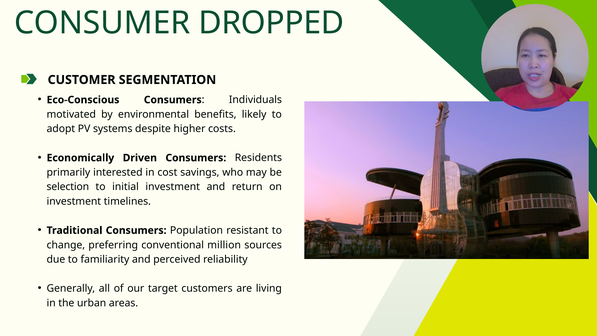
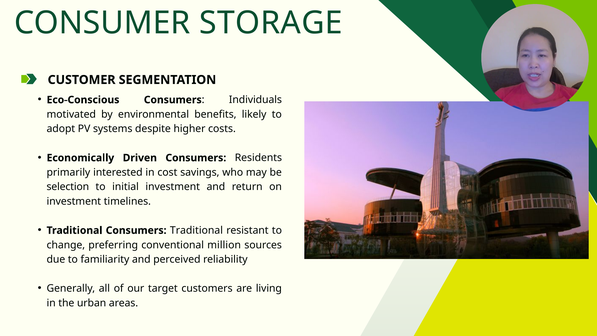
DROPPED: DROPPED -> STORAGE (271, 23)
Consumers Population: Population -> Traditional (196, 230)
